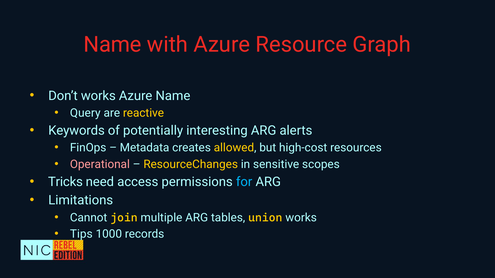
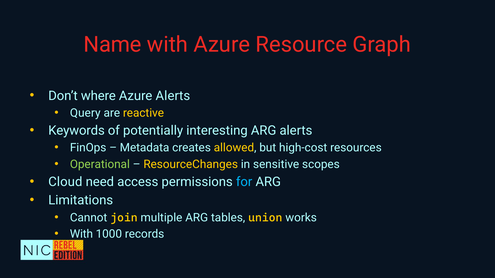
Don’t works: works -> where (98, 96)
Azure Name: Name -> Alerts (173, 96)
Operational colour: pink -> light green (100, 165)
Tricks: Tricks -> Cloud (65, 182)
Tips: Tips -> With (81, 234)
